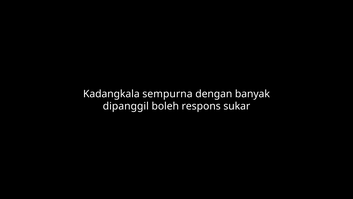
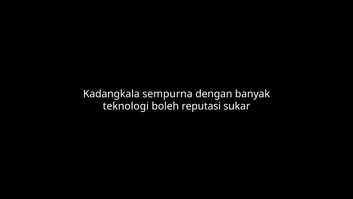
dipanggil: dipanggil -> teknologi (126, 106)
respons: respons -> reputasi (201, 106)
